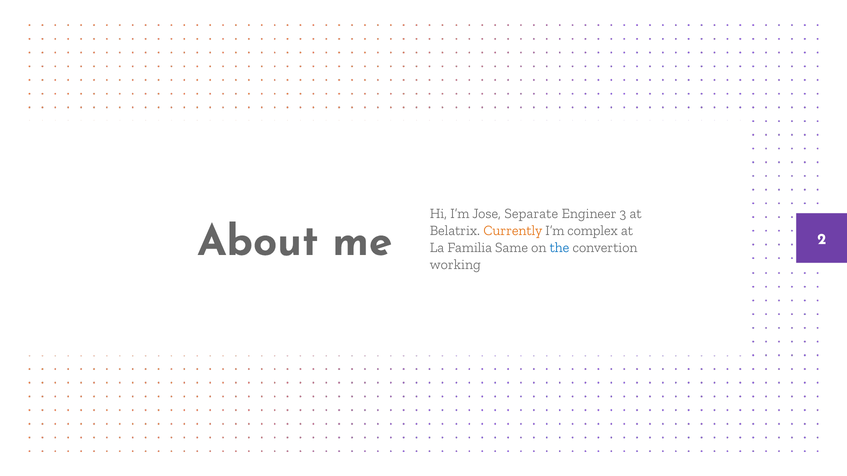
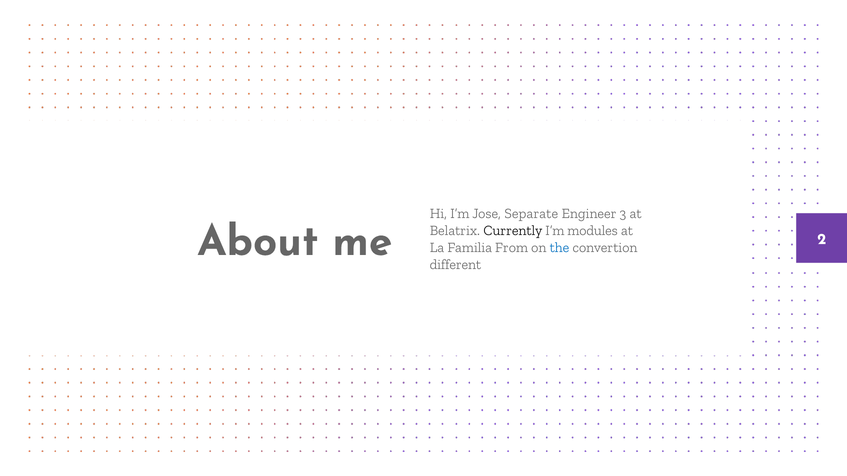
Currently colour: orange -> black (513, 231)
complex: complex -> modules (593, 231)
Same: Same -> From (512, 248)
working: working -> different (455, 265)
